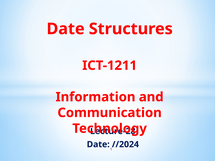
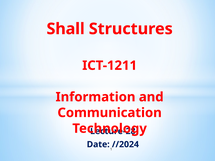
Date: Date -> Shall (66, 29)
